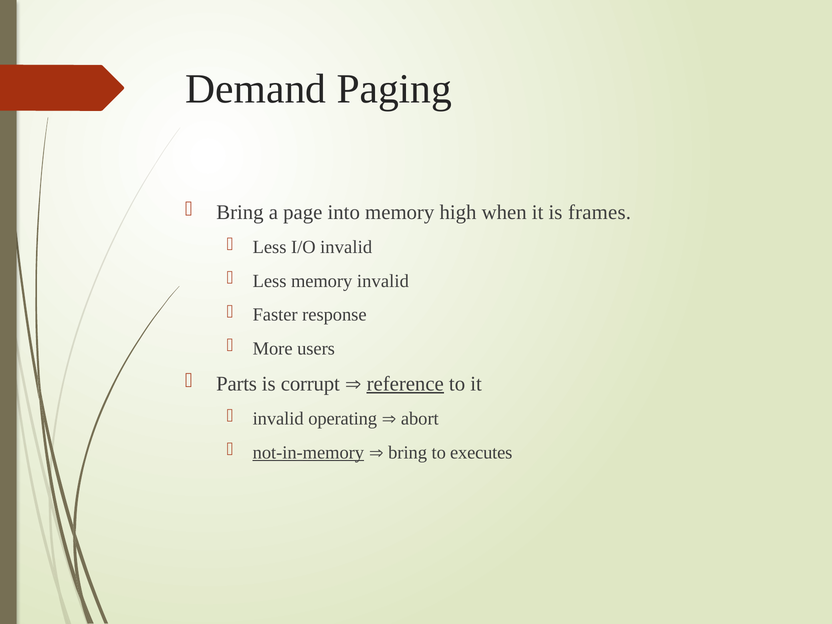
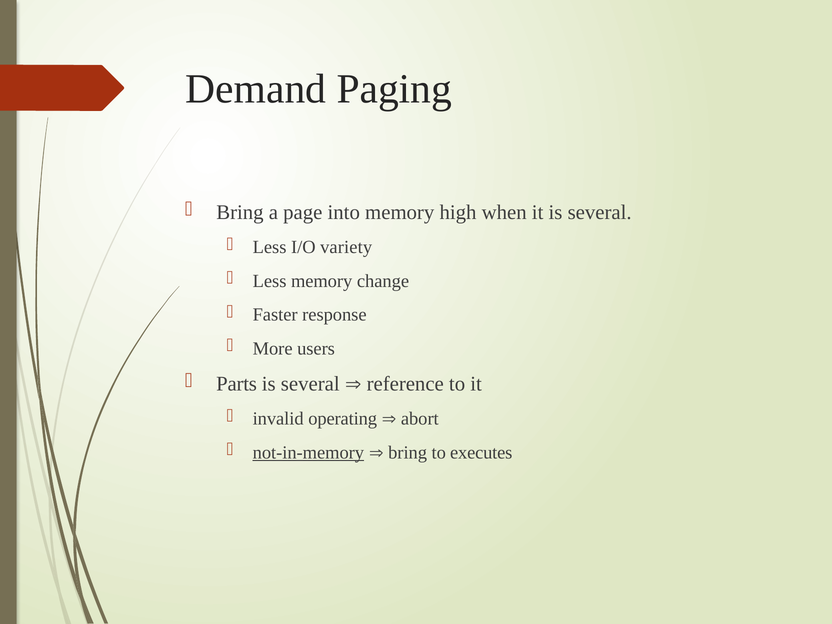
it is frames: frames -> several (600, 212)
I/O invalid: invalid -> variety (346, 247)
memory invalid: invalid -> change (383, 281)
corrupt: corrupt -> several (310, 384)
reference underline: present -> none (405, 384)
